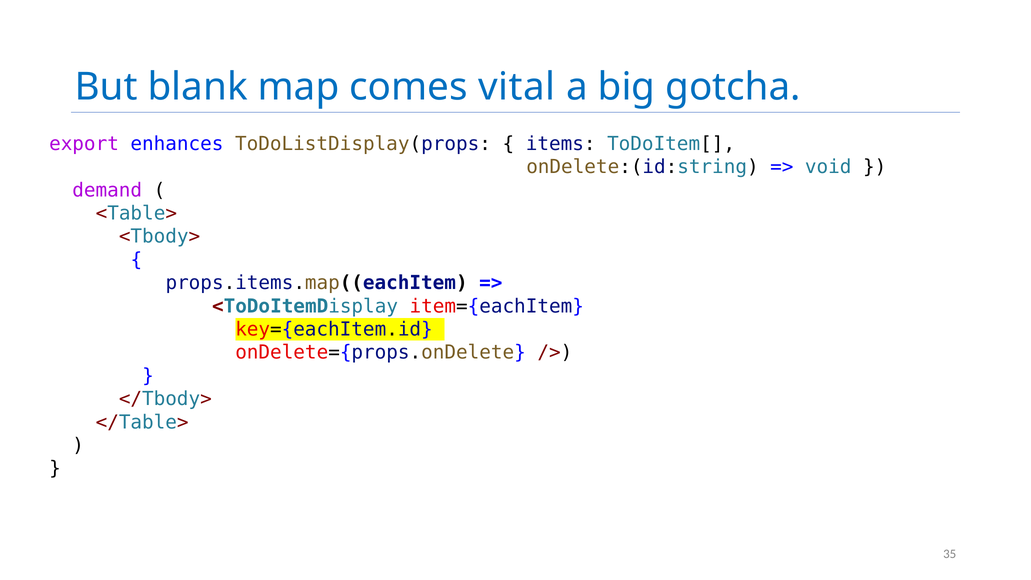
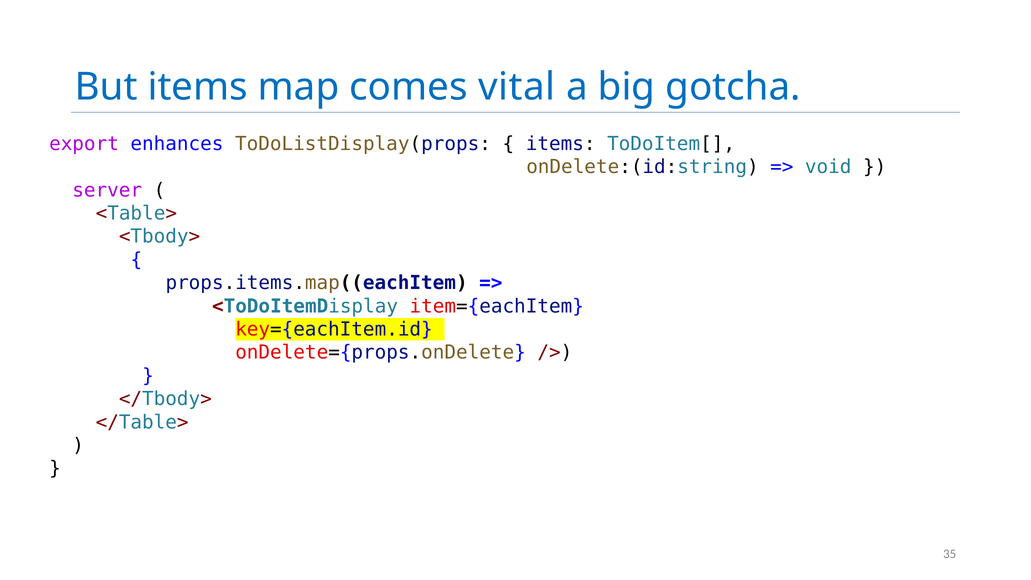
But blank: blank -> items (198, 87)
demand: demand -> server (107, 190)
